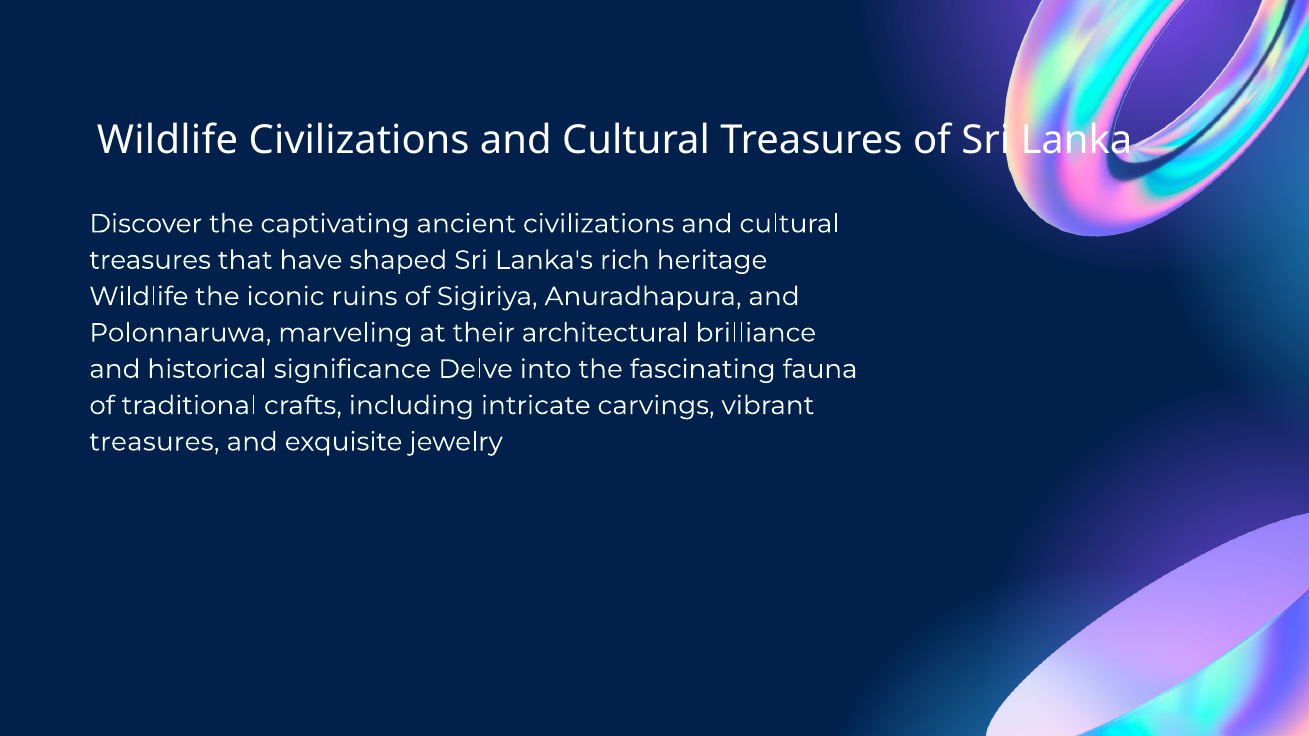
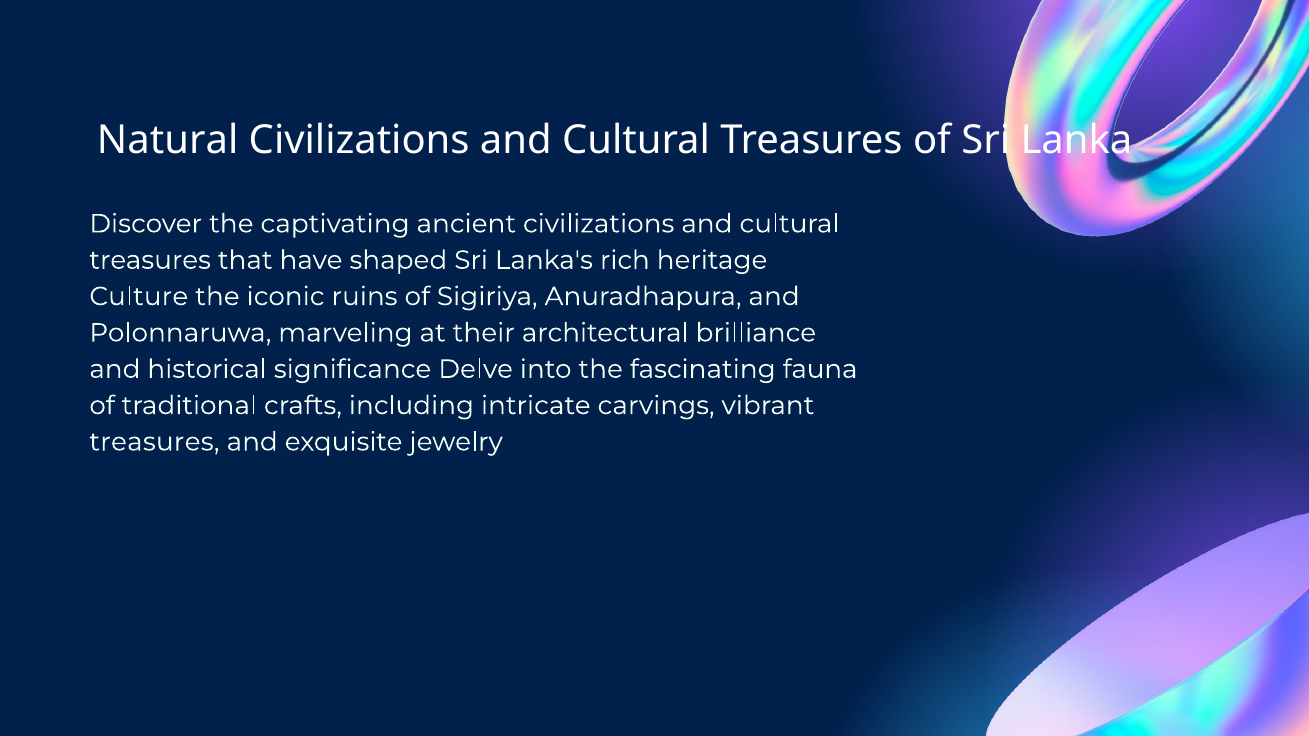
Wildlife: Wildlife -> Natural (168, 140)
Wildlife: Wildlife -> Culture (139, 297)
